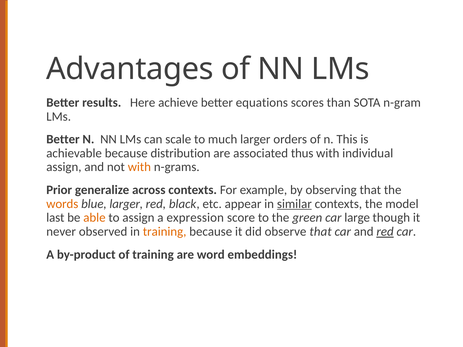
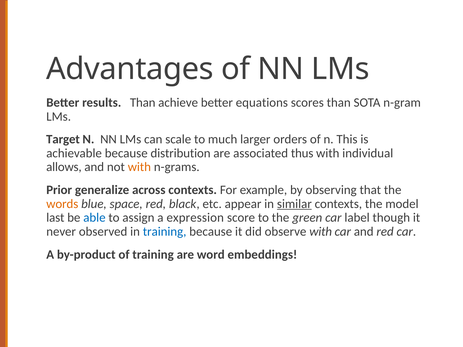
results Here: Here -> Than (143, 103)
Better: Better -> Target (63, 139)
assign: assign -> allows (64, 167)
blue larger: larger -> space (126, 204)
able colour: orange -> blue (94, 218)
large: large -> label (357, 218)
training colour: orange -> blue (165, 232)
observe that: that -> with (321, 232)
red underline: present -> none (385, 232)
